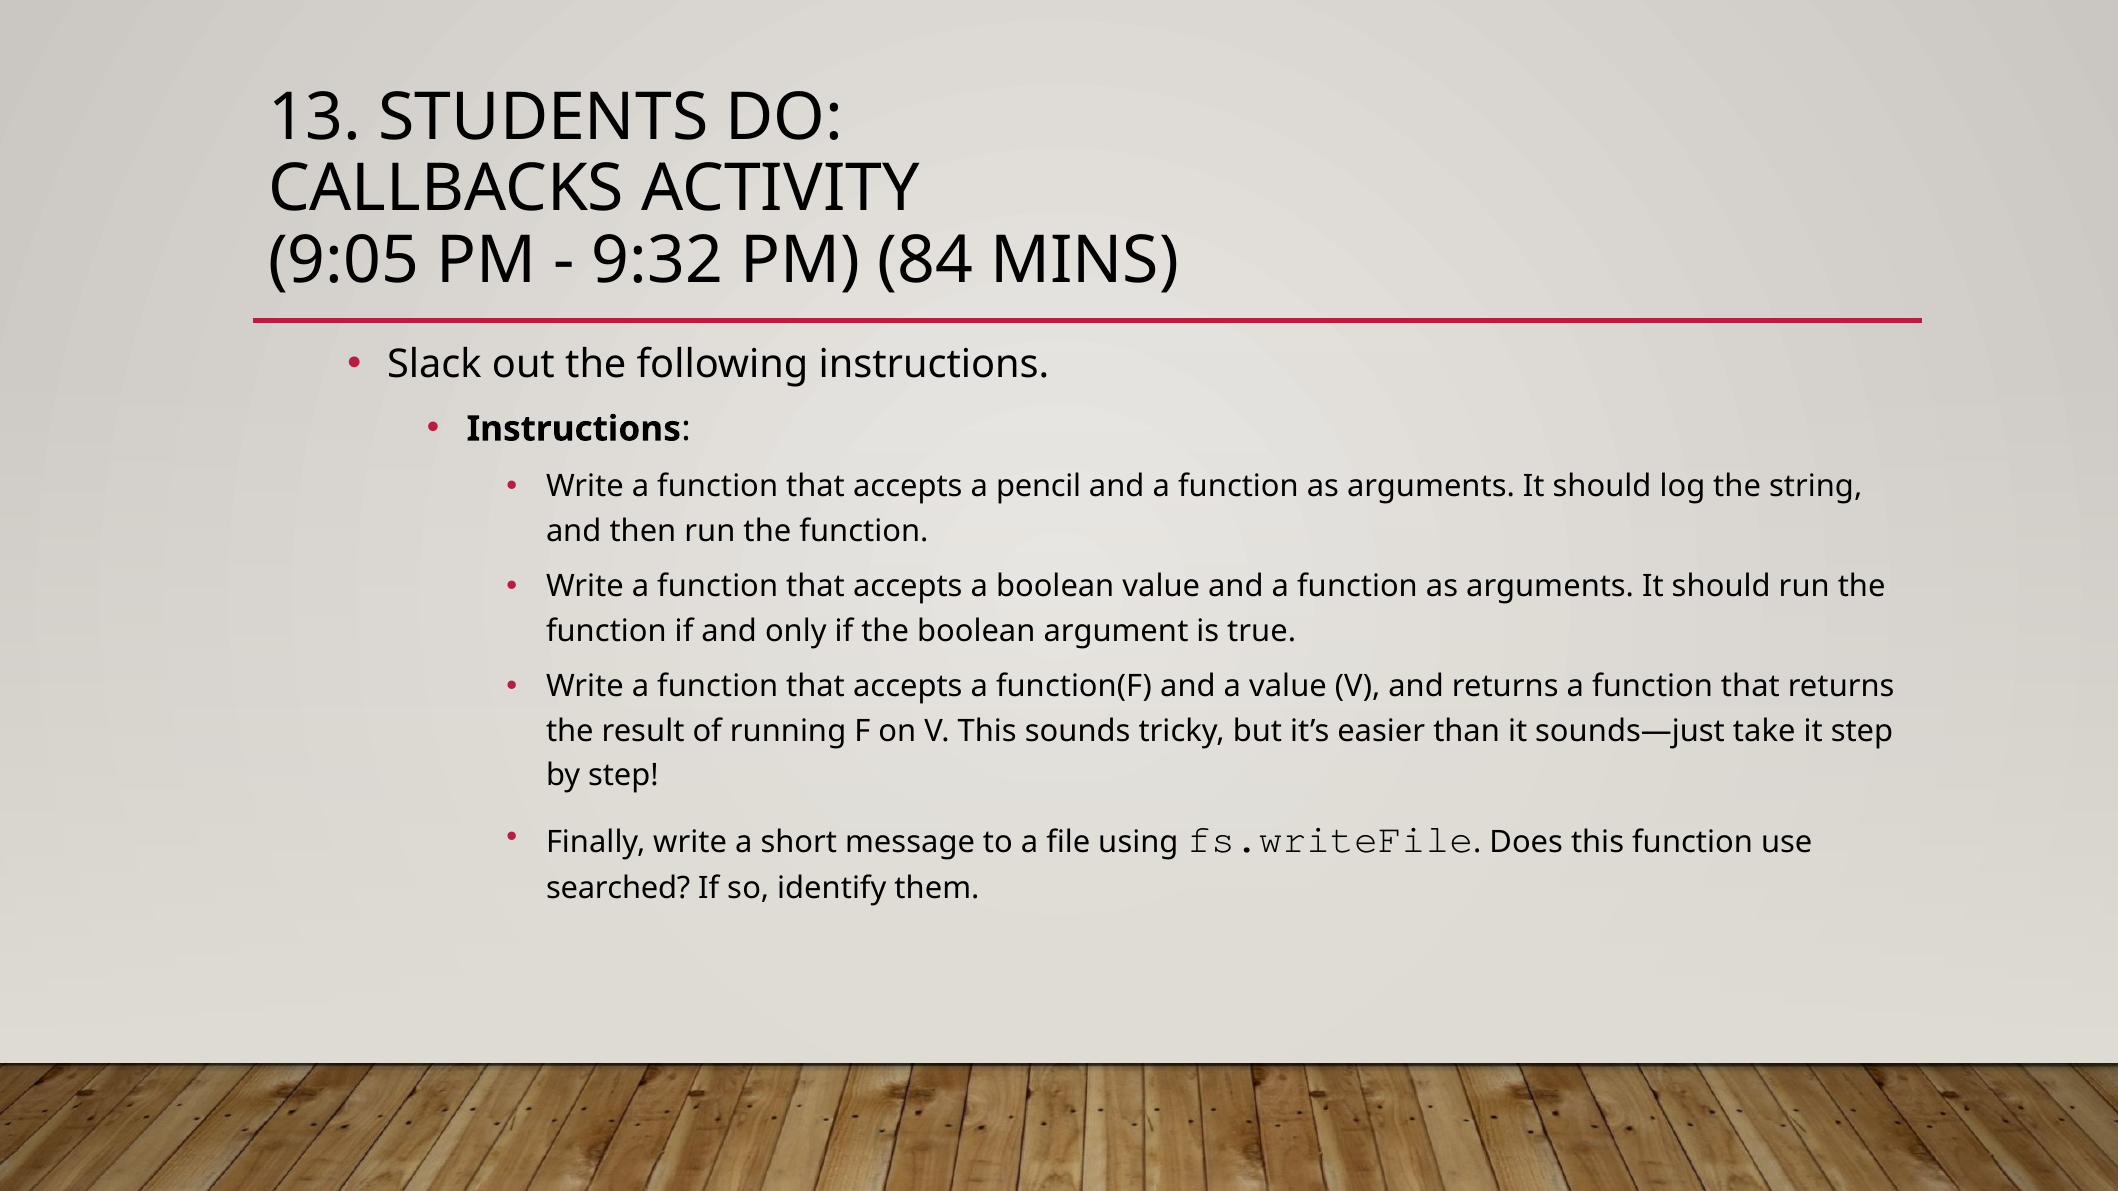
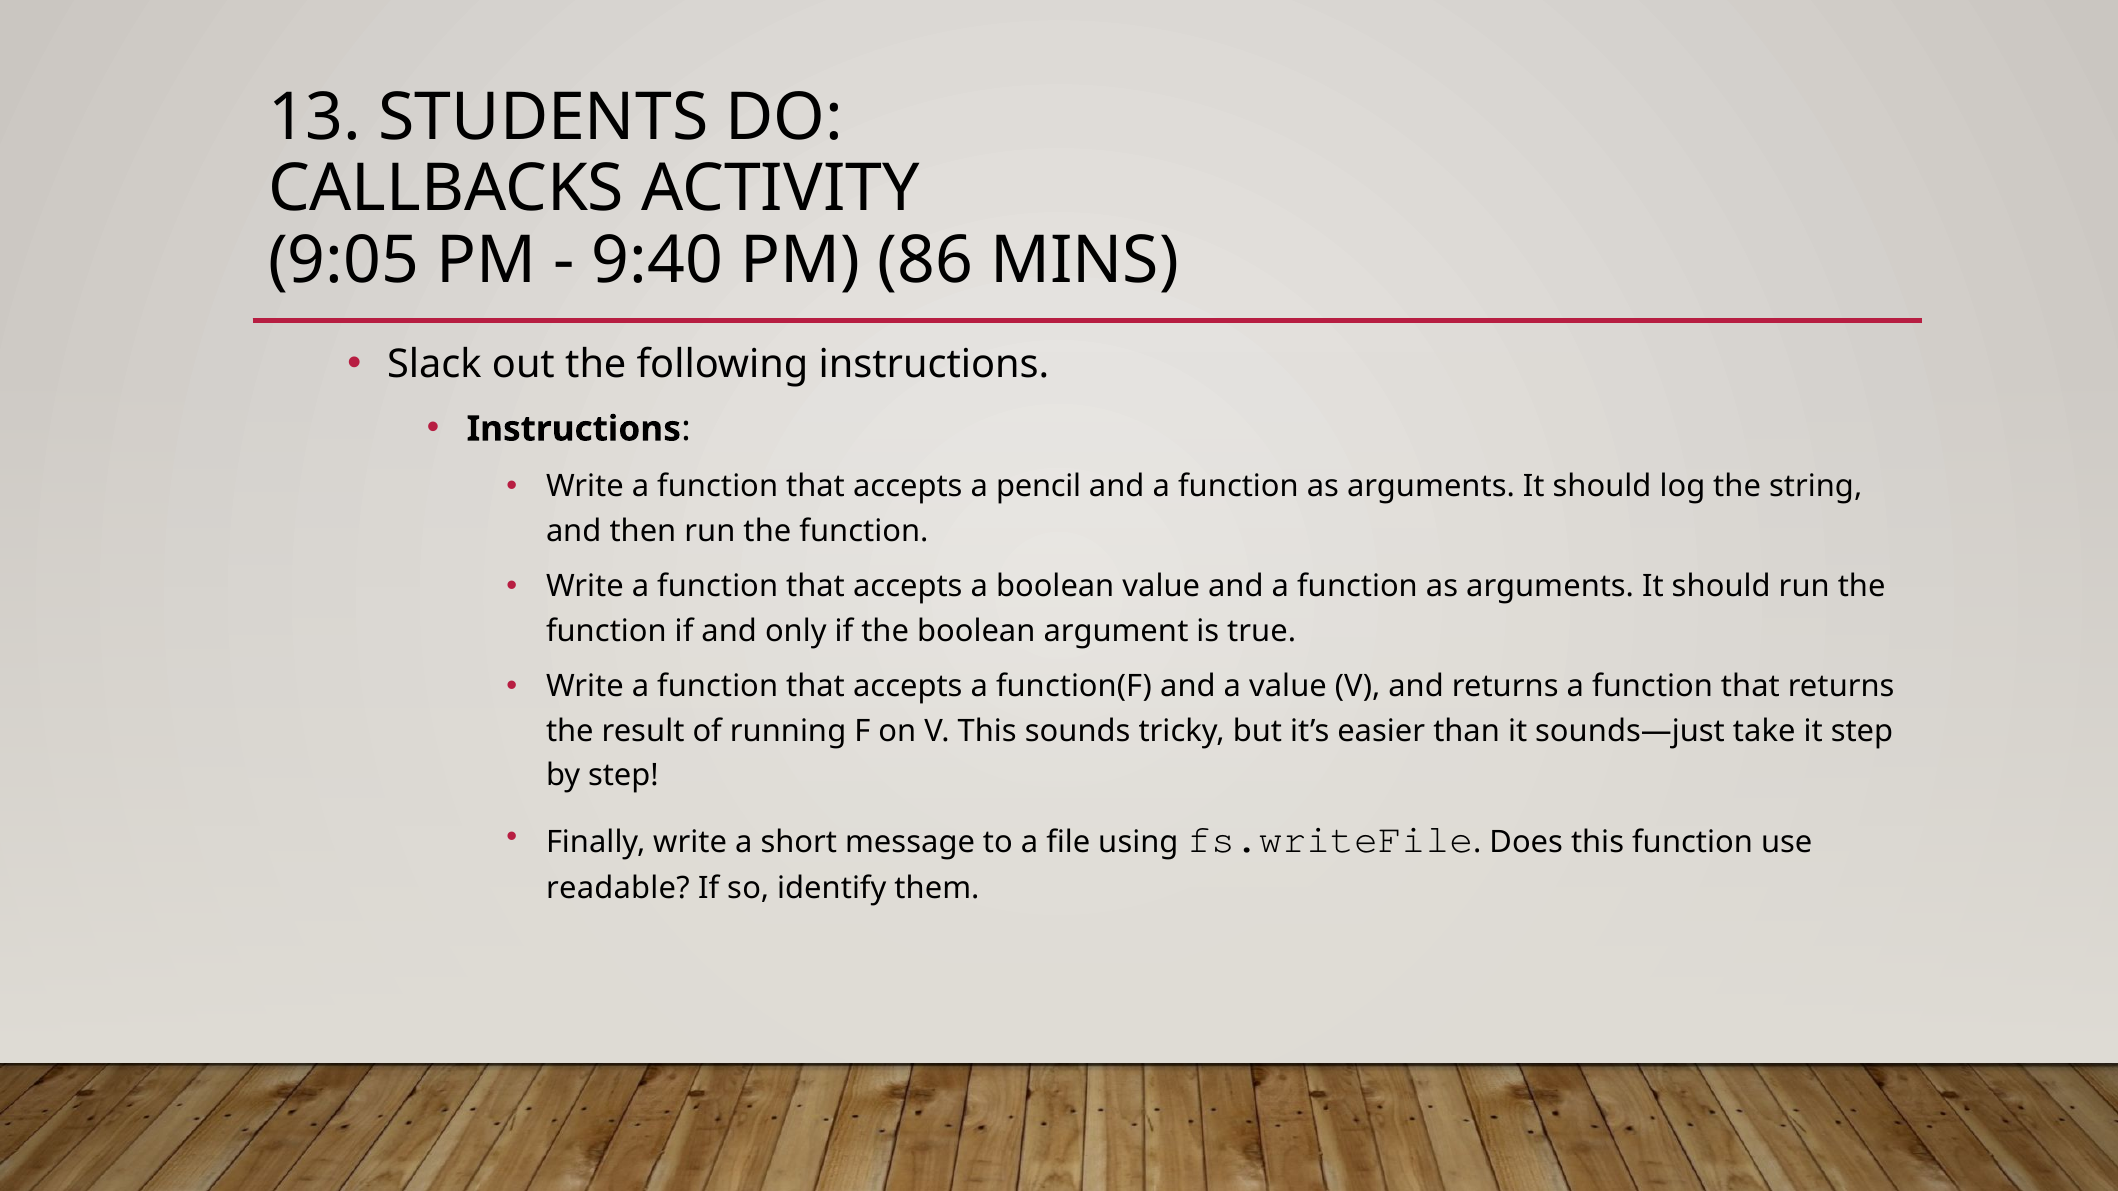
9:32: 9:32 -> 9:40 (658, 260)
84: 84 -> 86 (925, 260)
searched: searched -> readable (618, 888)
